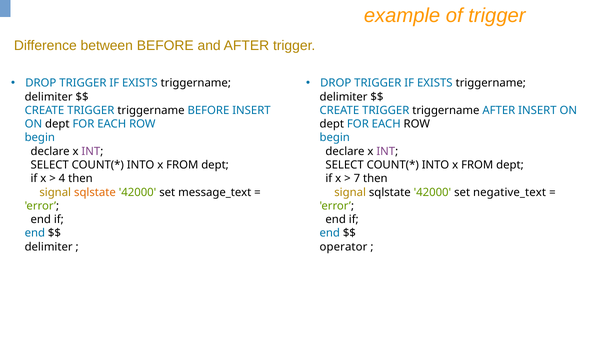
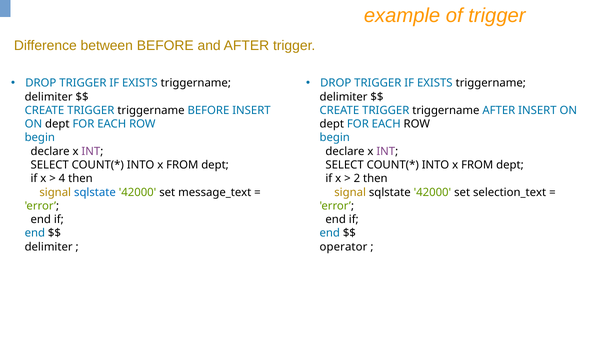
7: 7 -> 2 (357, 179)
sqlstate colour: orange -> blue (95, 192)
negative_text: negative_text -> selection_text (510, 192)
